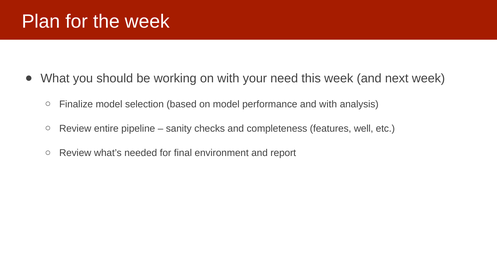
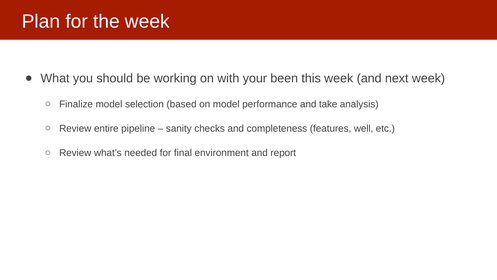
need: need -> been (284, 78)
and with: with -> take (328, 104)
